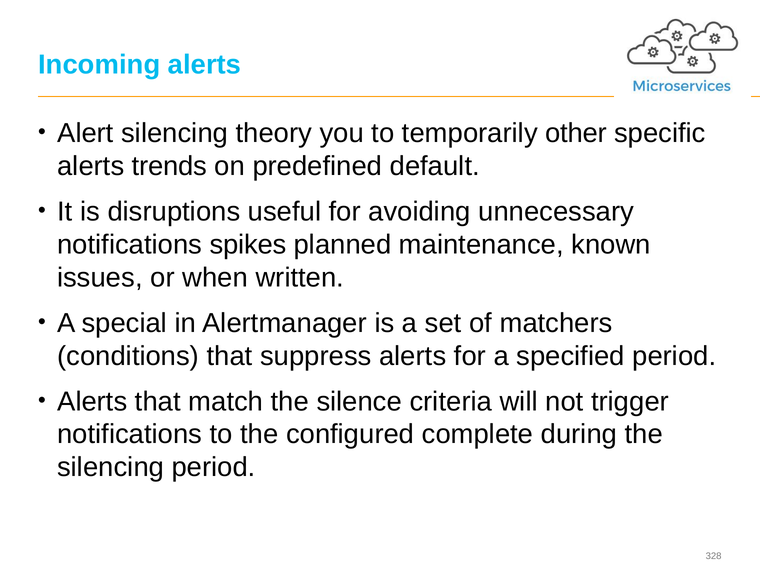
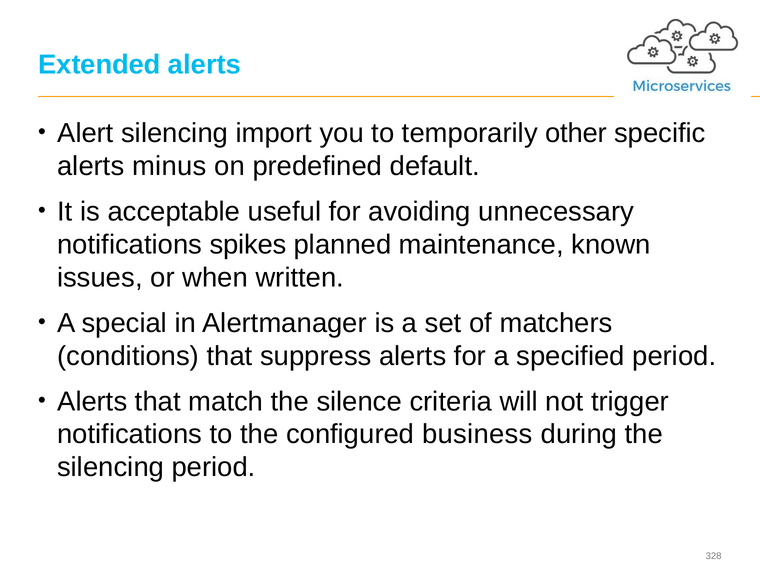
Incoming: Incoming -> Extended (99, 65)
theory: theory -> import (274, 133)
trends: trends -> minus (169, 166)
disruptions: disruptions -> acceptable (174, 212)
complete: complete -> business (477, 434)
